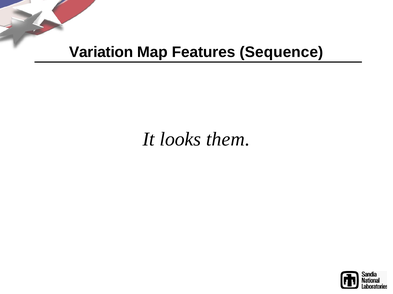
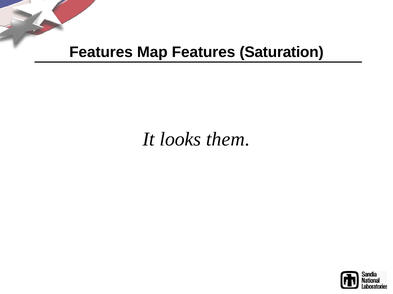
Variation: Variation -> Features (101, 52)
Sequence: Sequence -> Saturation (282, 52)
